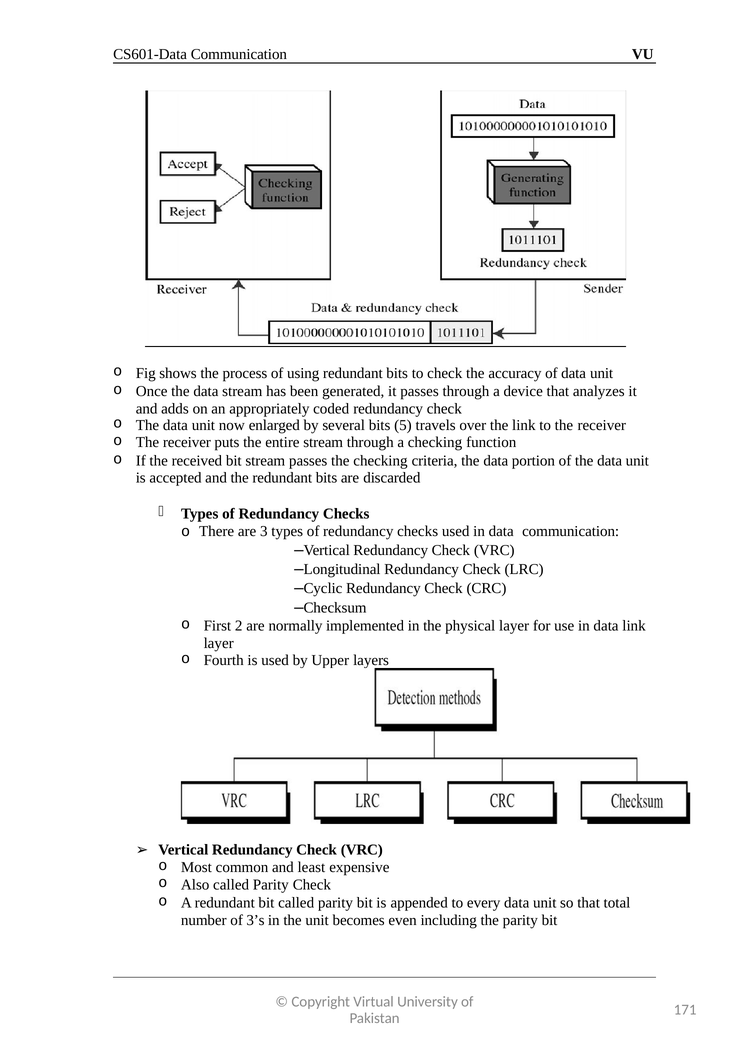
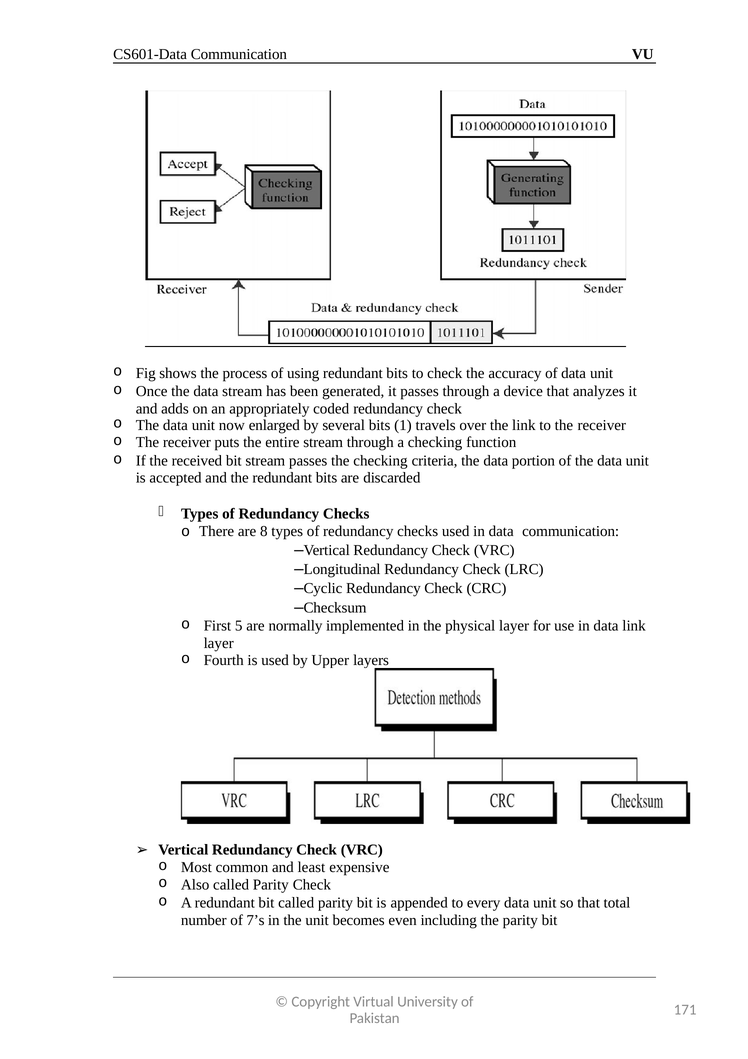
5: 5 -> 1 (403, 425)
3: 3 -> 8 (264, 531)
2: 2 -> 5 (239, 626)
3’s: 3’s -> 7’s (255, 920)
